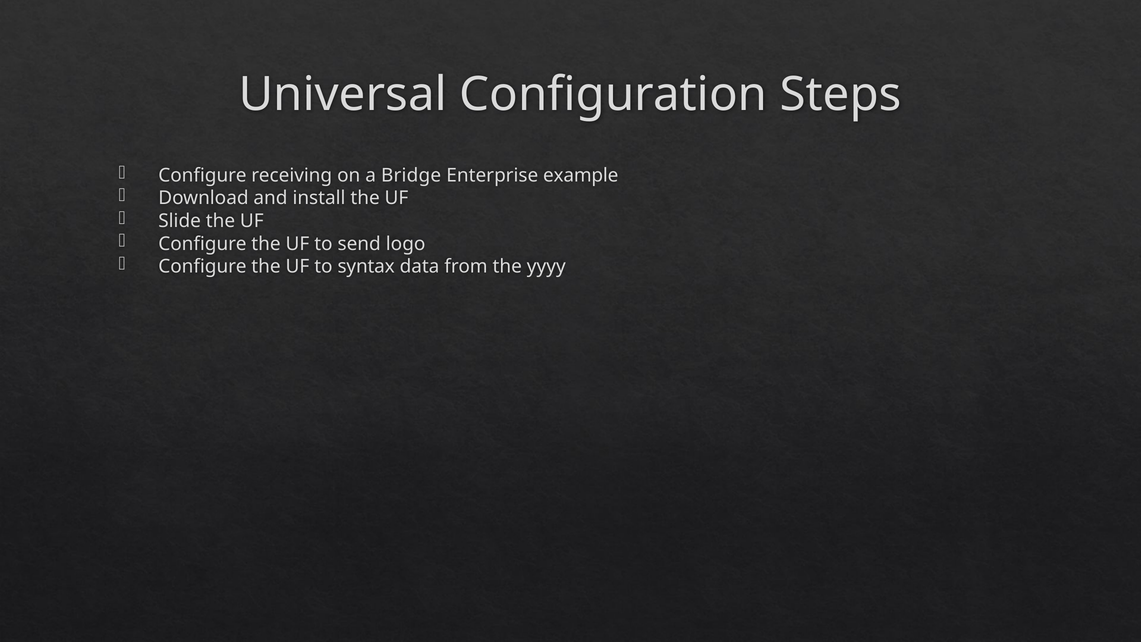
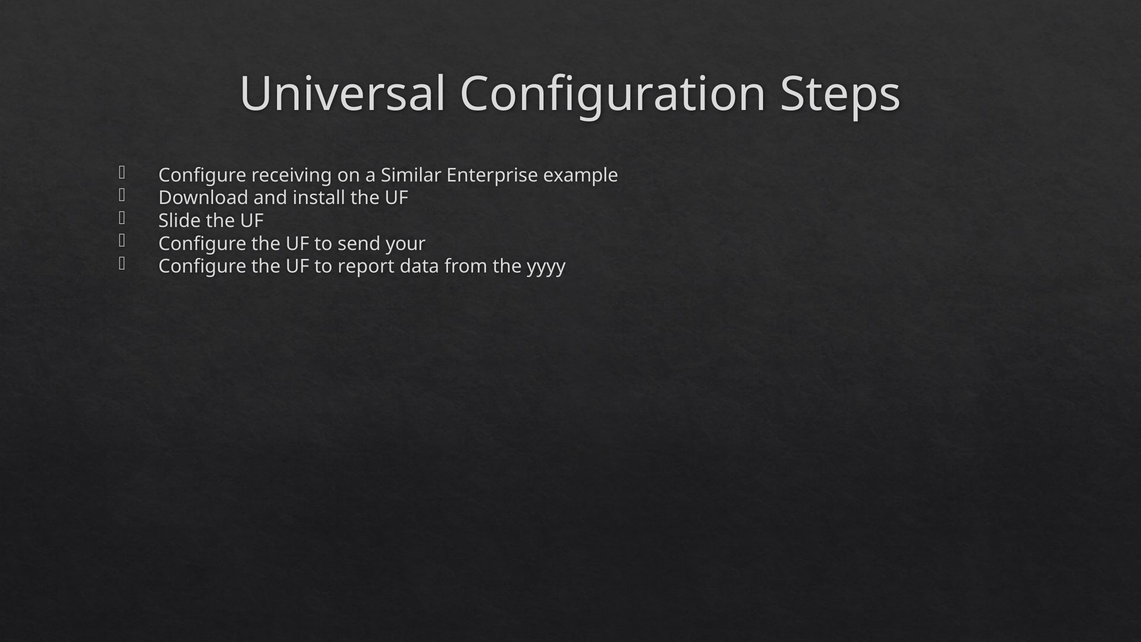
Bridge: Bridge -> Similar (411, 175)
logo: logo -> your (406, 244)
syntax: syntax -> report (366, 267)
